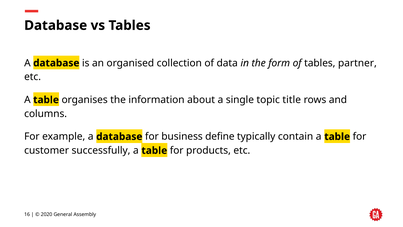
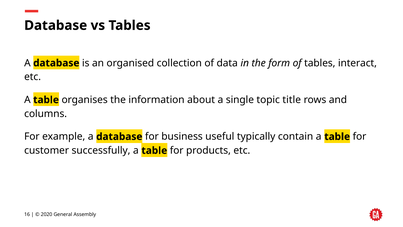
partner: partner -> interact (357, 63)
define: define -> useful (220, 136)
